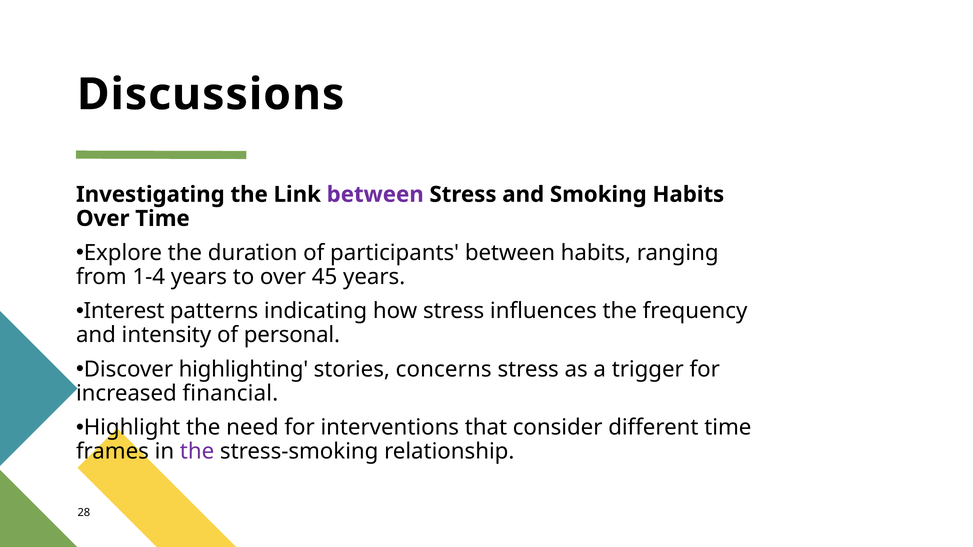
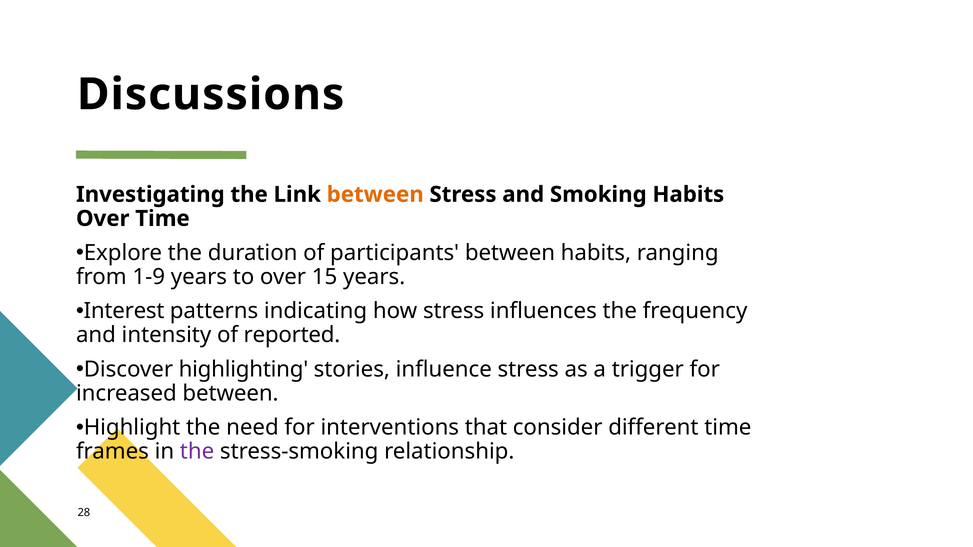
between colour: purple -> orange (375, 195)
1-4: 1-4 -> 1-9 (149, 277)
45: 45 -> 15 (325, 277)
personal: personal -> reported (292, 335)
concerns: concerns -> influence (444, 369)
increased financial: financial -> between (231, 394)
